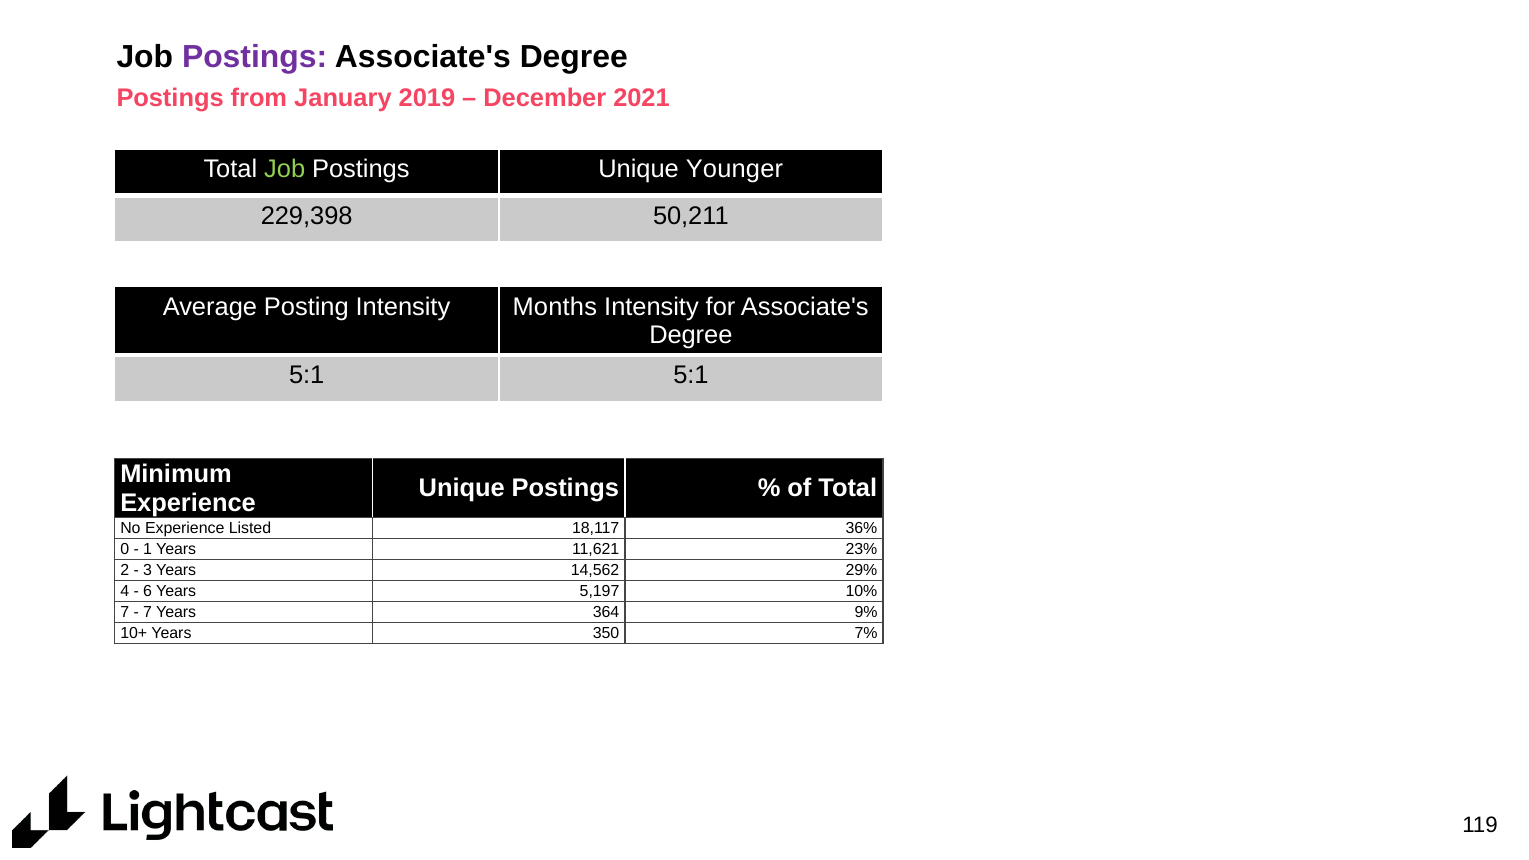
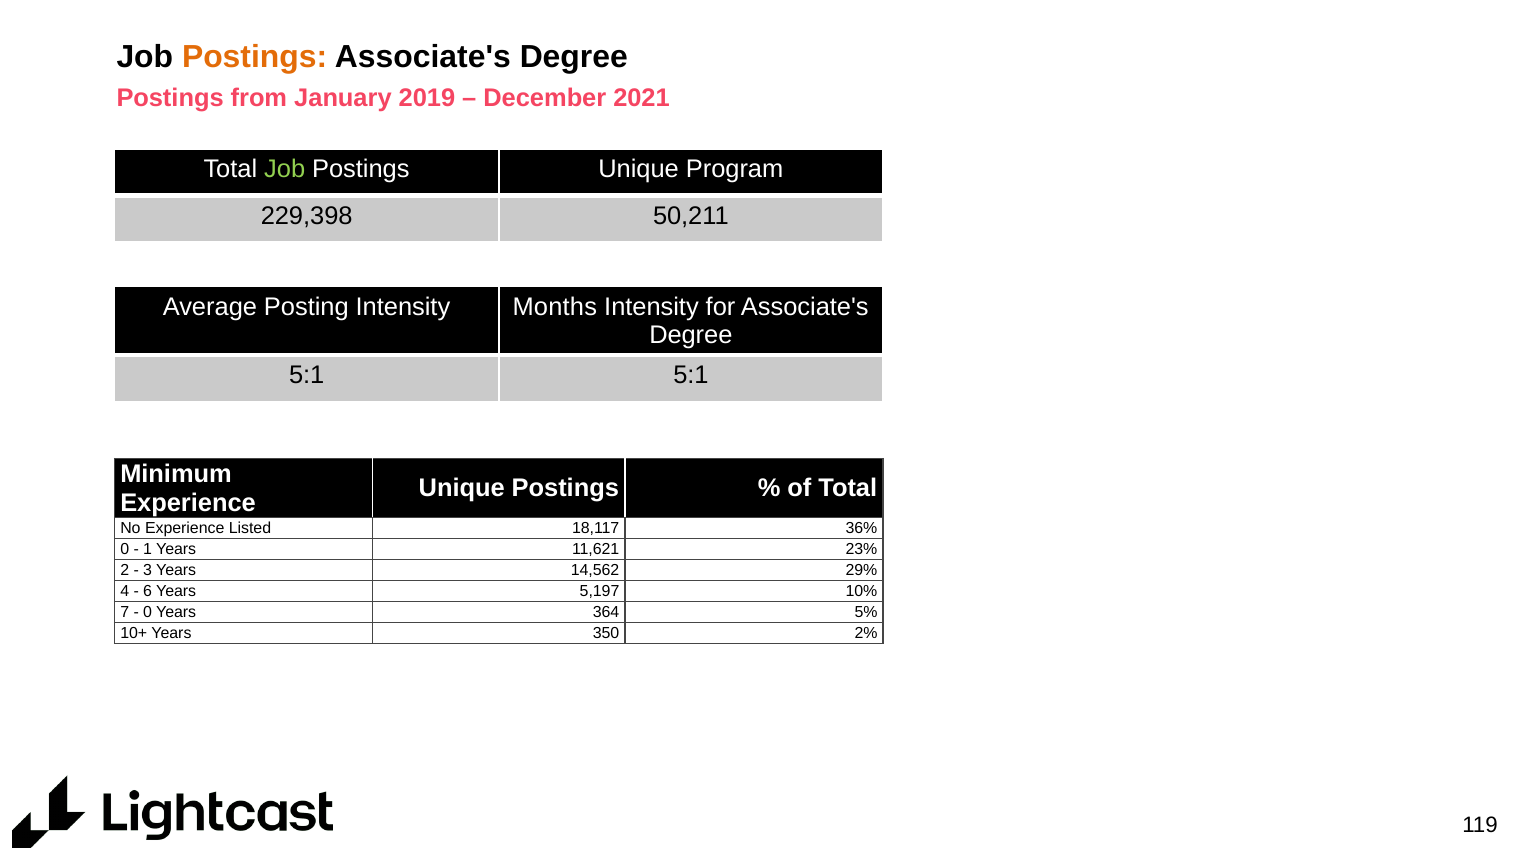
Postings colour: purple -> orange (255, 57)
Younger: Younger -> Program (735, 169)
7: 7 -> 0 (148, 612)
9%: 9% -> 5% (866, 612)
7%: 7% -> 2% (866, 633)
